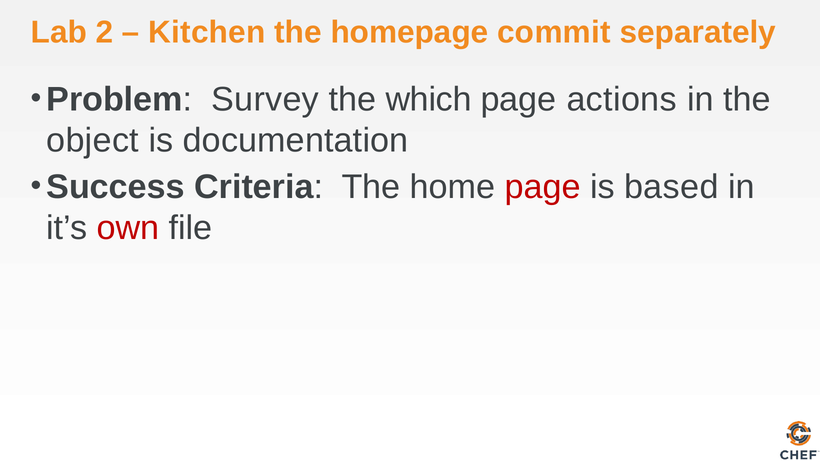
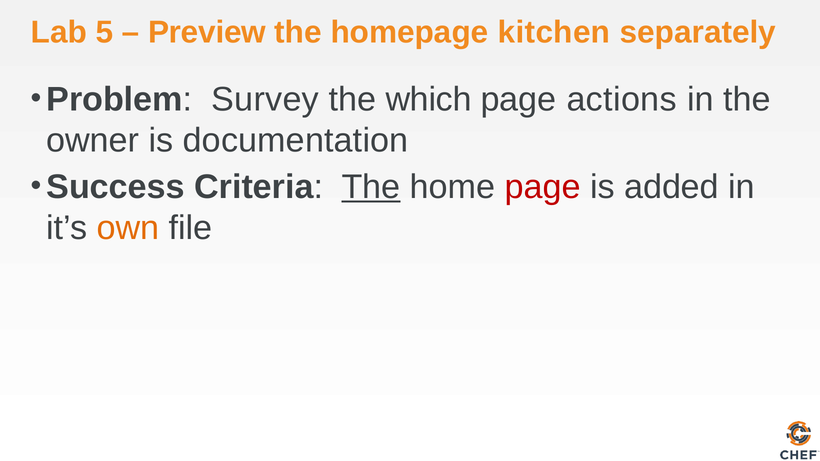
2: 2 -> 5 (104, 32)
Kitchen: Kitchen -> Preview (207, 32)
commit: commit -> kitchen (554, 32)
object: object -> owner (93, 141)
The underline: none -> present (371, 187)
based: based -> added (672, 187)
own colour: red -> orange (128, 228)
